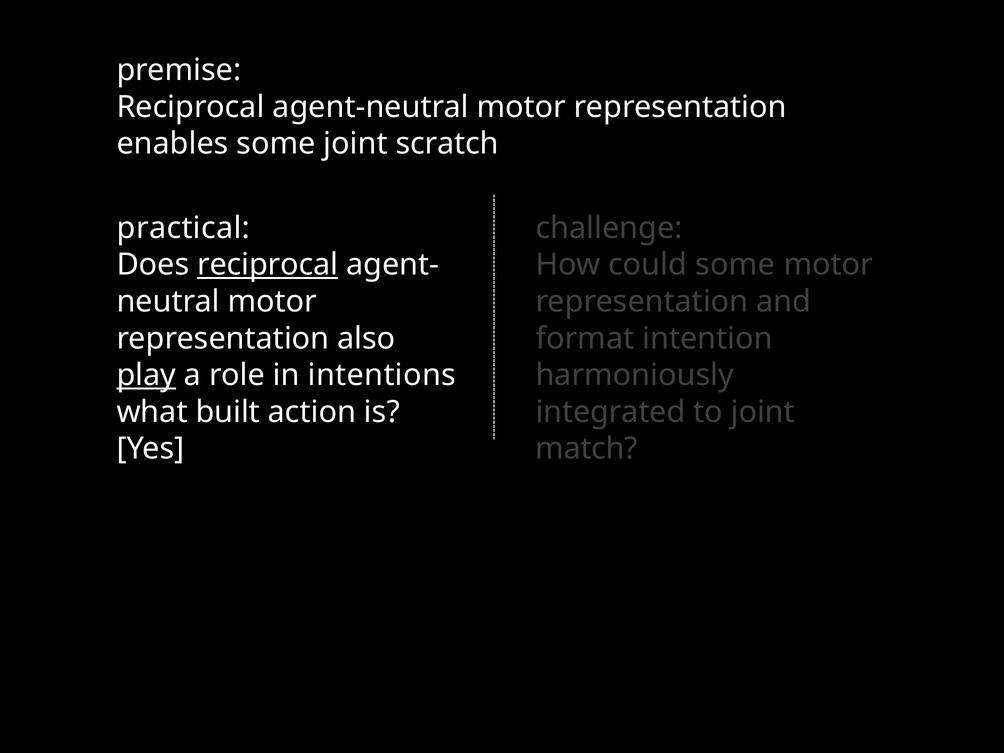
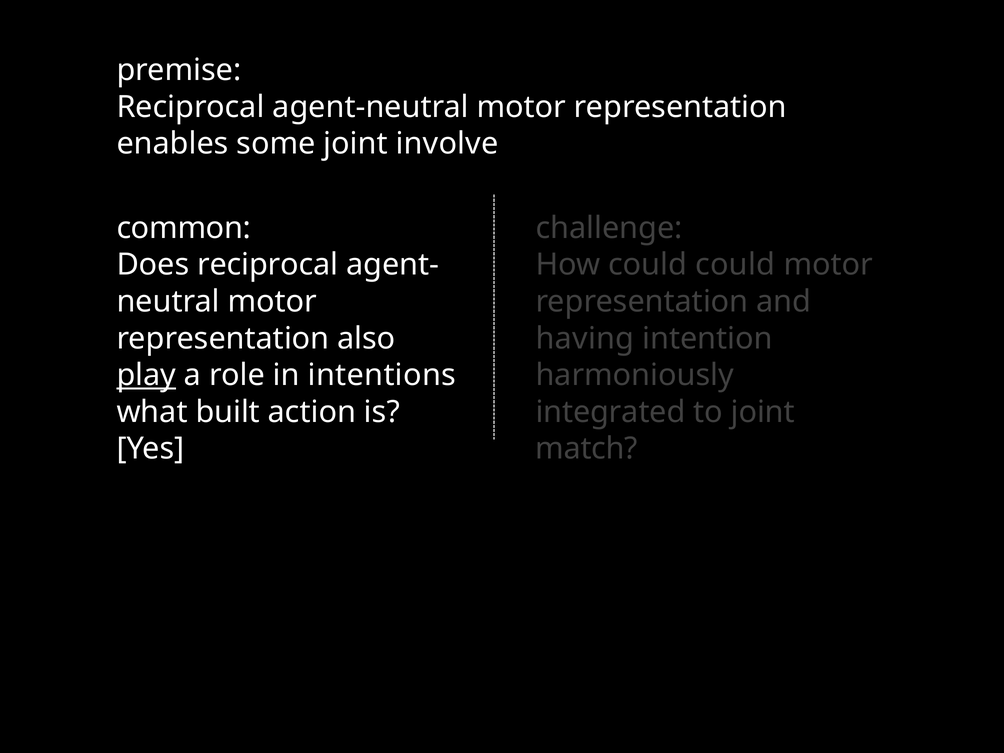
scratch: scratch -> involve (447, 144)
practical: practical -> common (184, 228)
reciprocal underline: present -> none (268, 265)
could some: some -> could (735, 265)
format: format -> having (585, 338)
